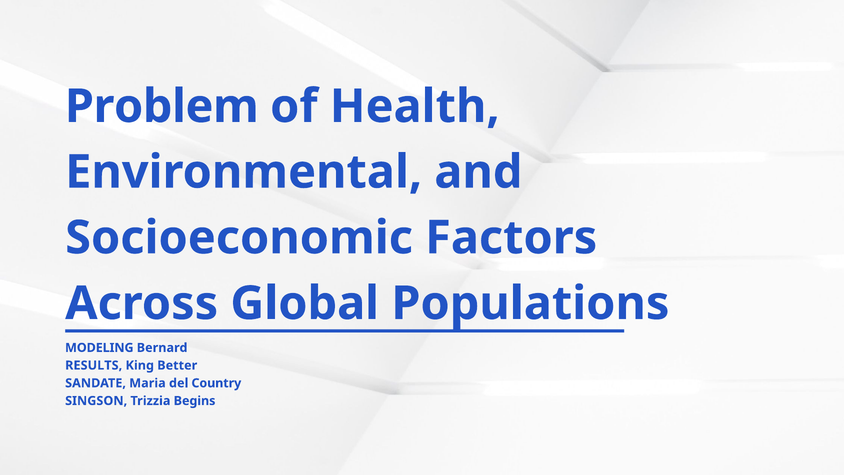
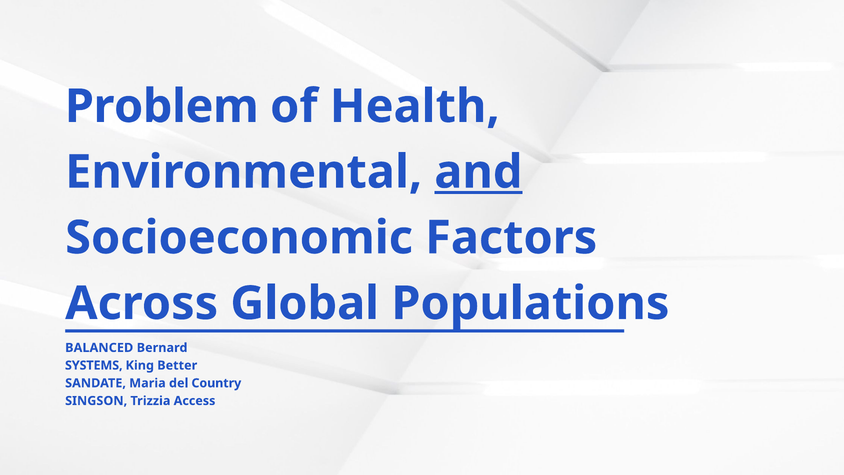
and underline: none -> present (478, 172)
MODELING: MODELING -> BALANCED (99, 348)
RESULTS: RESULTS -> SYSTEMS (94, 365)
Begins: Begins -> Access (195, 401)
